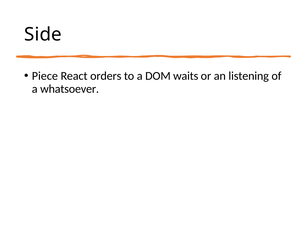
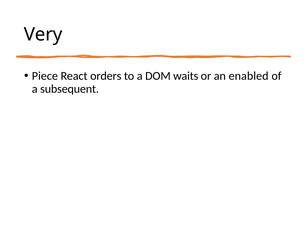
Side: Side -> Very (43, 34)
listening: listening -> enabled (249, 76)
whatsoever: whatsoever -> subsequent (70, 89)
